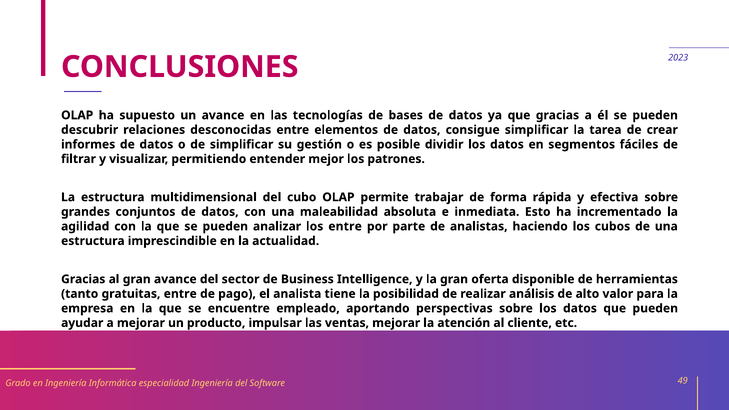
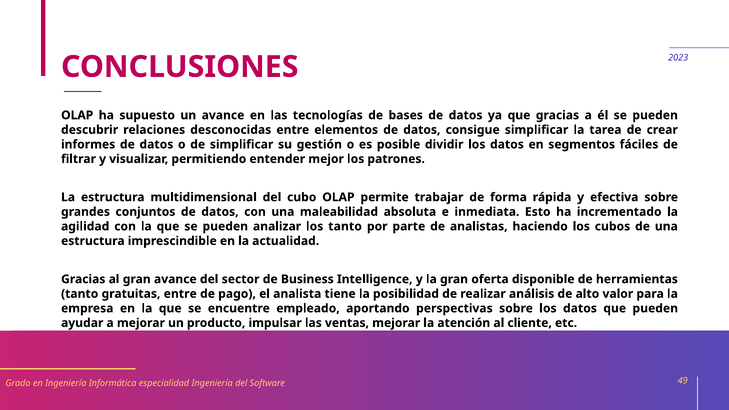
los entre: entre -> tanto (345, 226)
